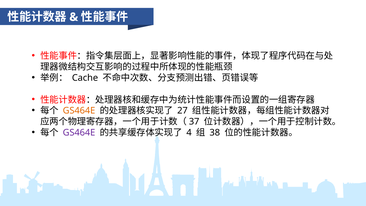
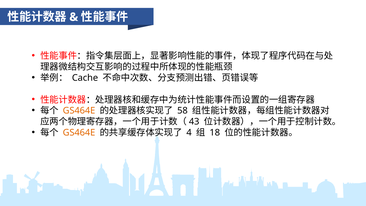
27: 27 -> 58 (182, 111)
37: 37 -> 43 (194, 122)
GS464E colour: purple -> orange (79, 133)
38: 38 -> 18 (215, 133)
